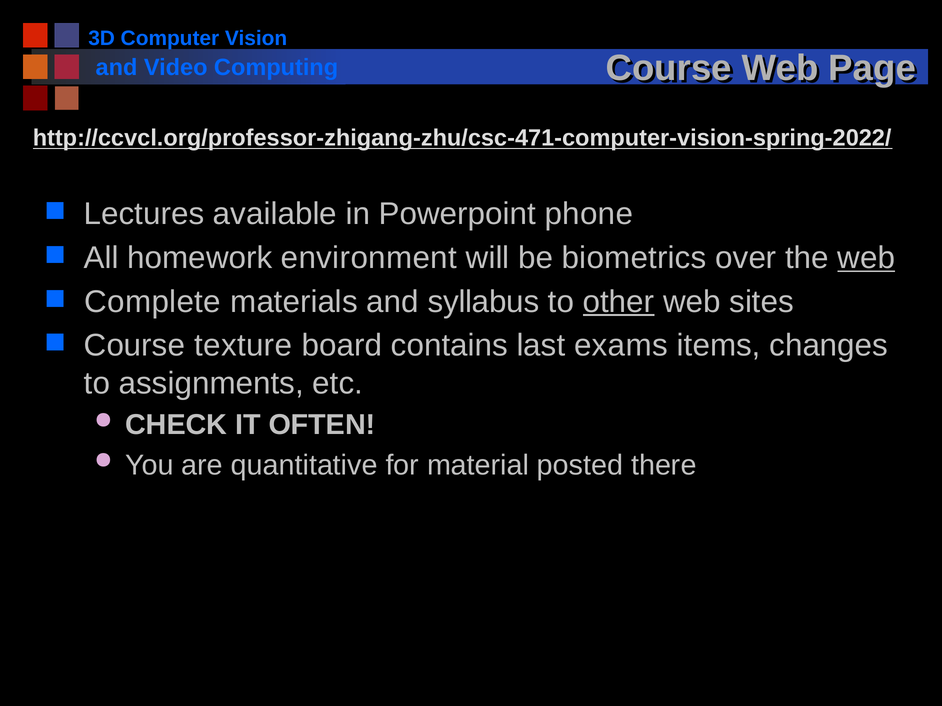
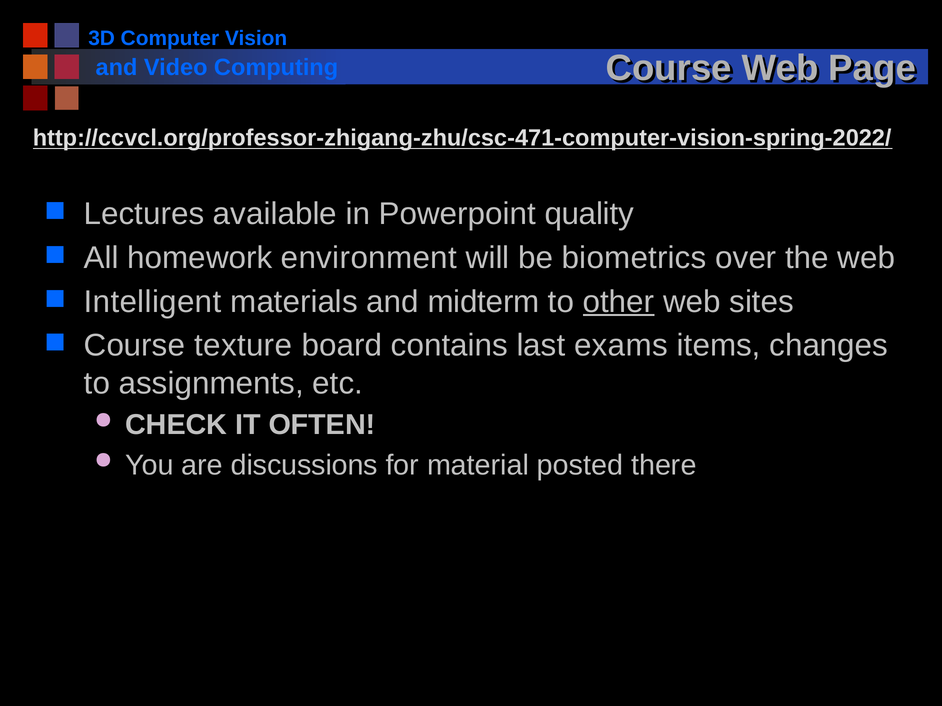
phone: phone -> quality (589, 214)
web underline: present -> none (866, 258)
Complete: Complete -> Intelligent (153, 302)
syllabus: syllabus -> midterm (483, 302)
quantitative: quantitative -> discussions (304, 465)
